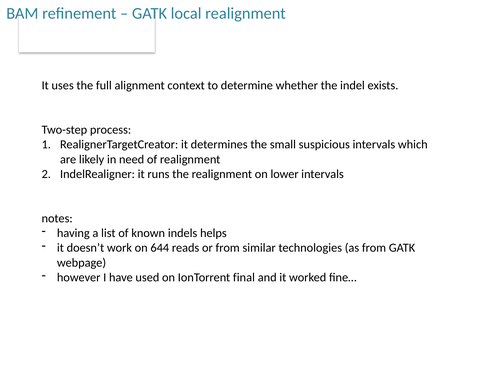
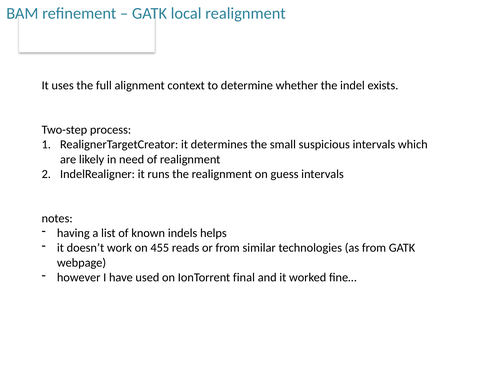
lower: lower -> guess (285, 174)
644: 644 -> 455 (160, 248)
